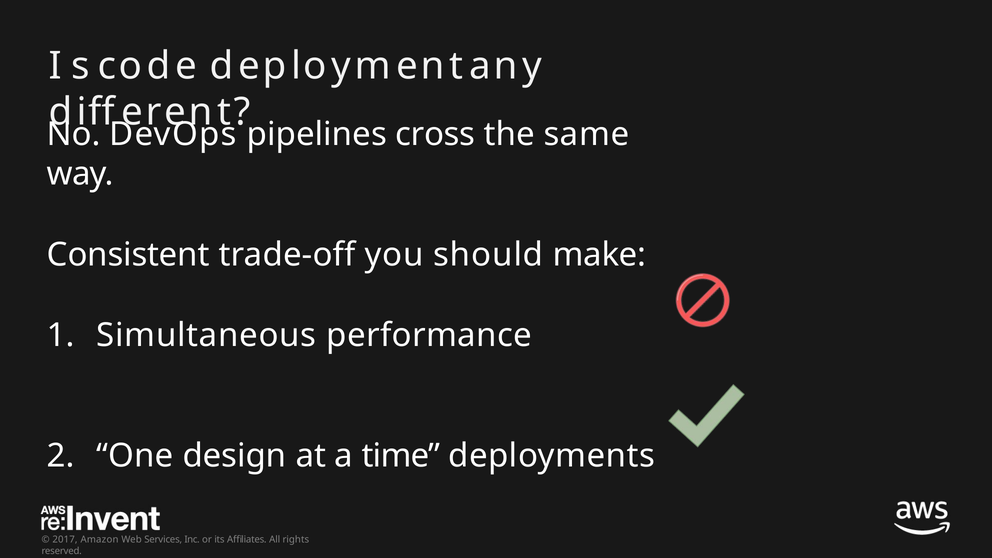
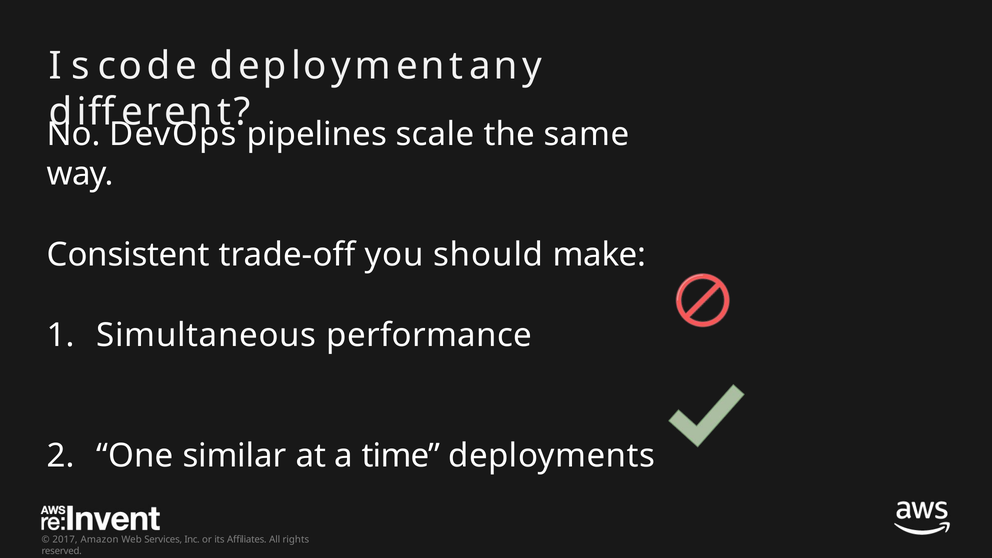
cross: cross -> scale (435, 134)
design: design -> similar (234, 456)
